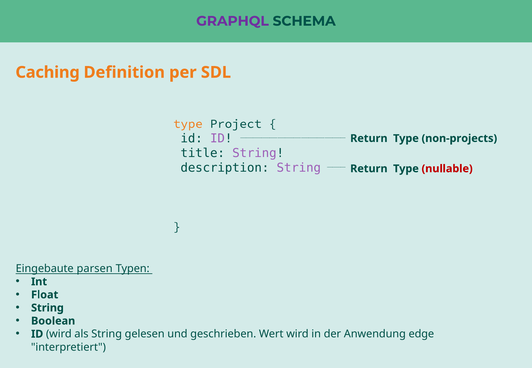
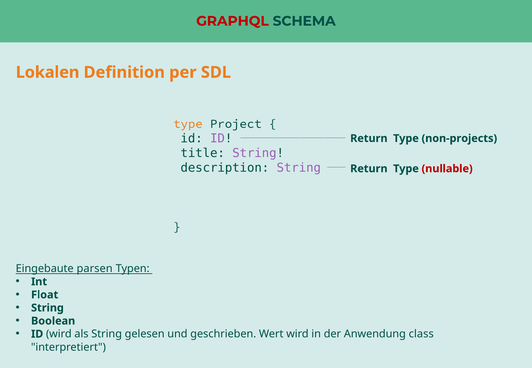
GRAPHQL colour: purple -> red (232, 21)
Caching: Caching -> Lokalen (48, 72)
edge: edge -> class (421, 334)
